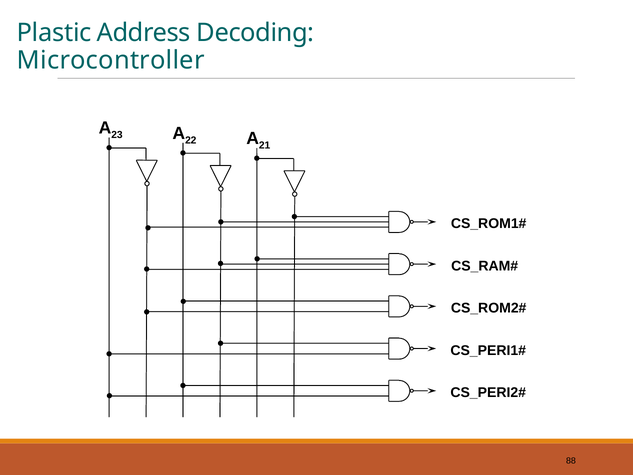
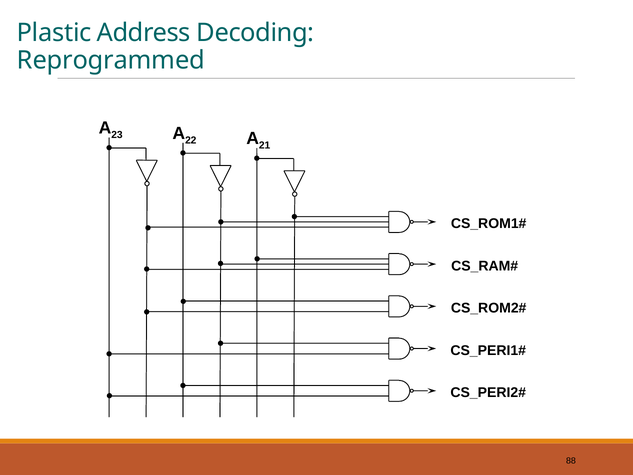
Microcontroller: Microcontroller -> Reprogrammed (111, 60)
